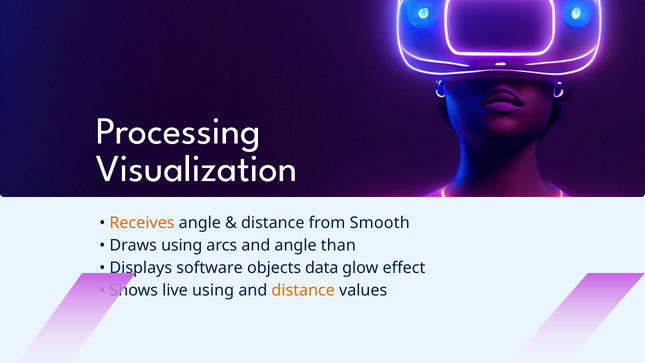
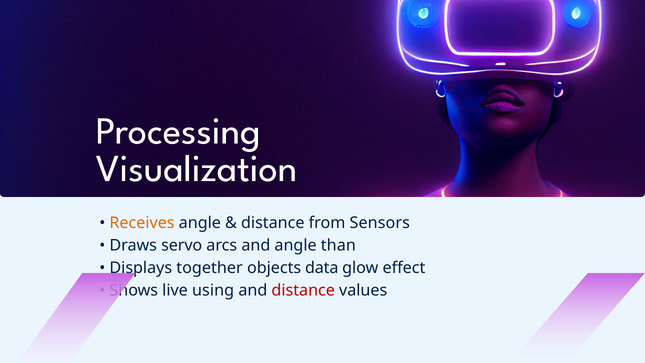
Smooth: Smooth -> Sensors (380, 223)
Draws using: using -> servo (182, 245)
software: software -> together (210, 268)
distance colour: orange -> red (303, 290)
